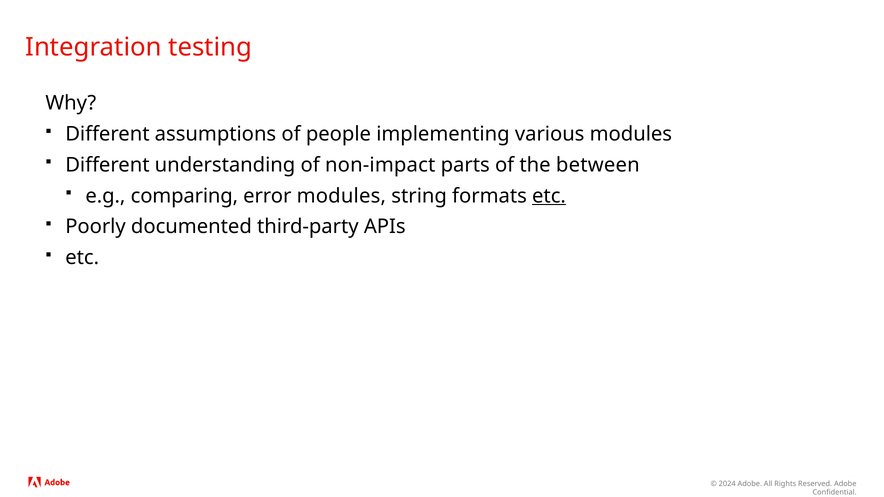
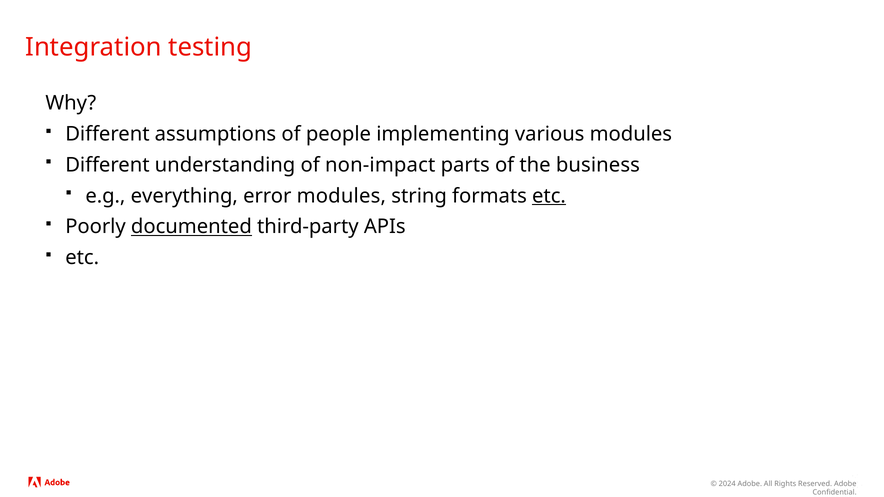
between: between -> business (598, 165)
comparing: comparing -> everything (184, 196)
documented underline: none -> present (191, 227)
